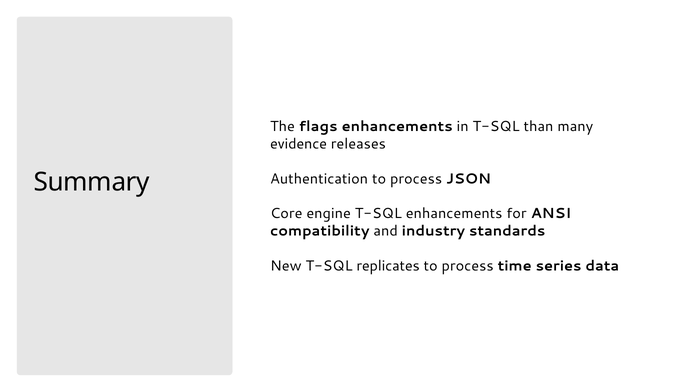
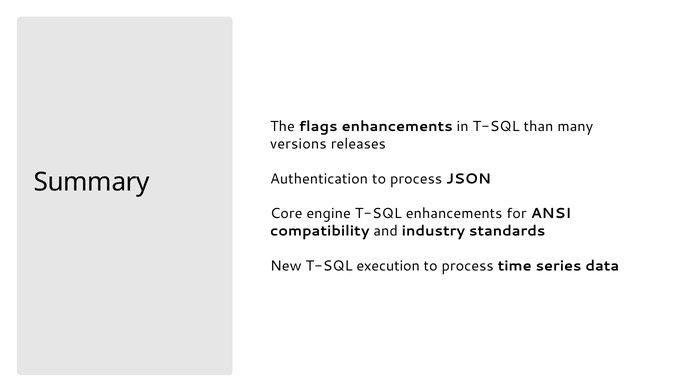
evidence: evidence -> versions (298, 144)
replicates: replicates -> execution (388, 266)
